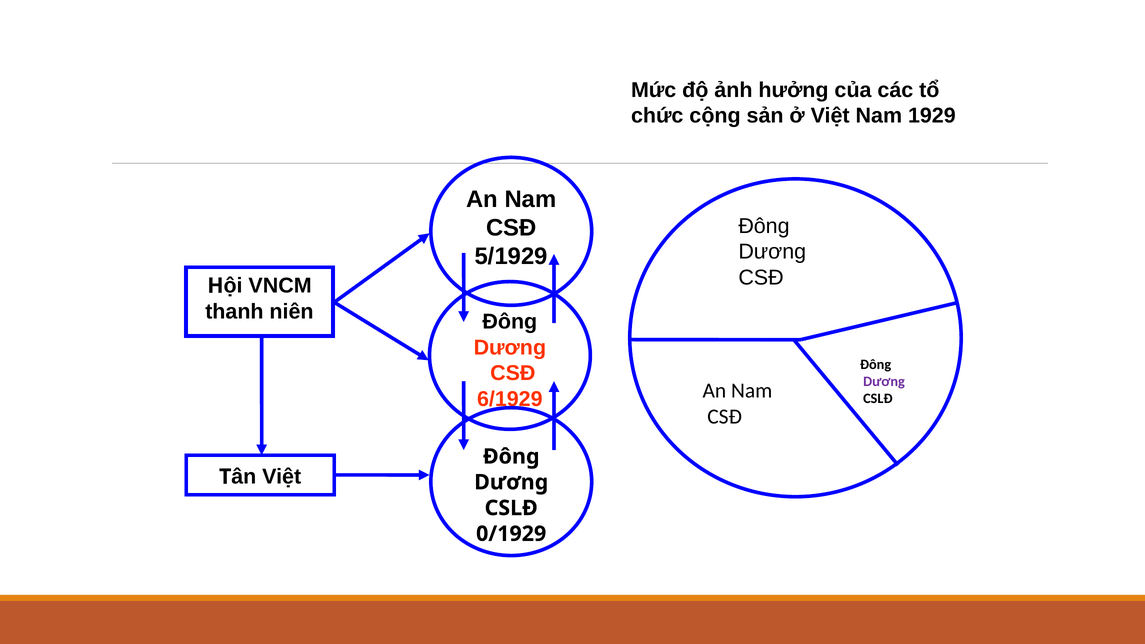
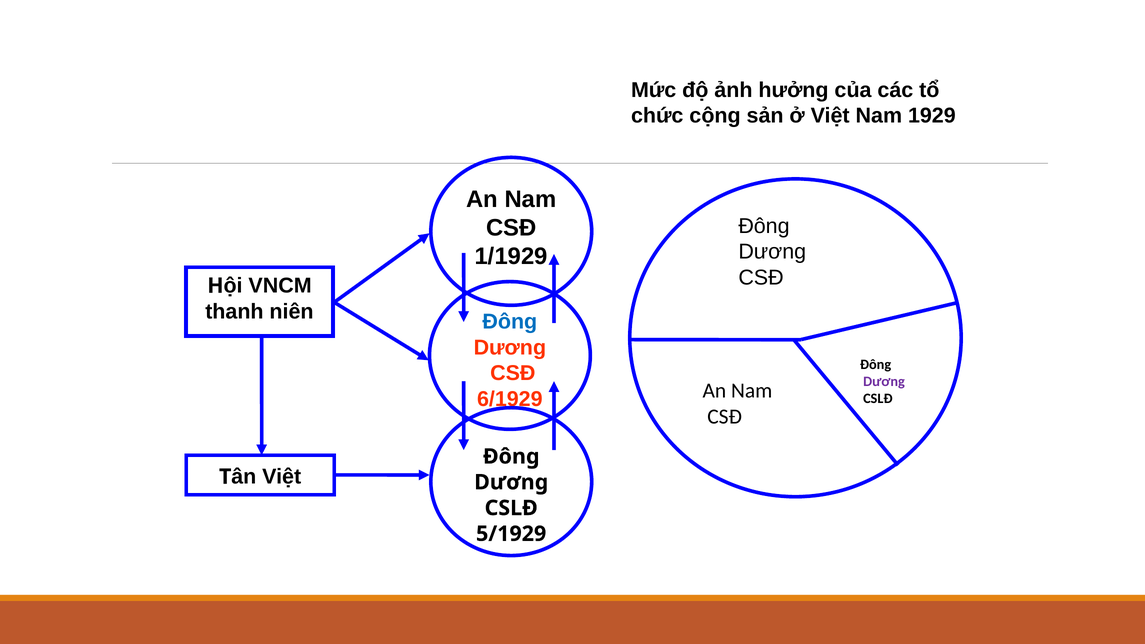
5/1929: 5/1929 -> 1/1929 (511, 257)
Đông colour: black -> blue (510, 322)
0/1929: 0/1929 -> 5/1929 (511, 534)
